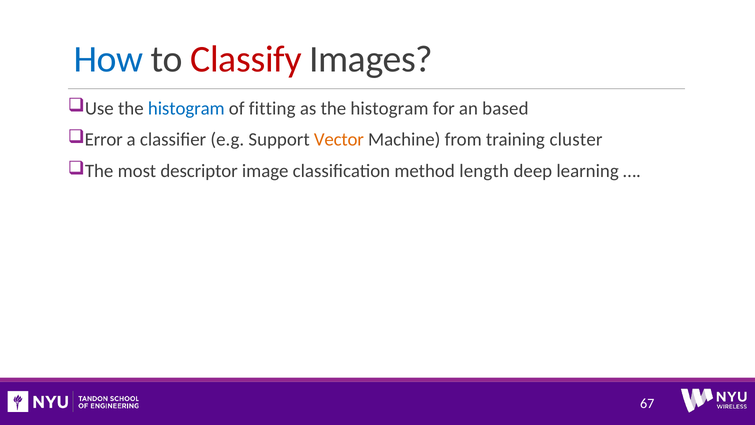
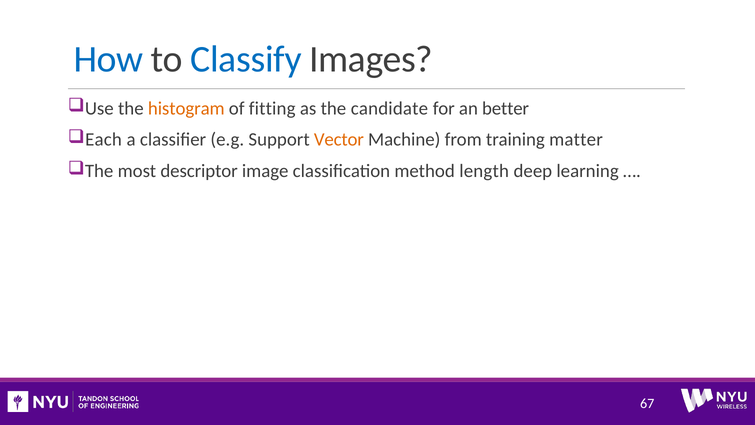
Classify colour: red -> blue (246, 59)
histogram colour: blue -> orange (186, 108)
as the histogram: histogram -> candidate (389, 108)
based: based -> better (506, 108)
Error: Error -> Each (104, 140)
cluster: cluster -> matter (576, 140)
